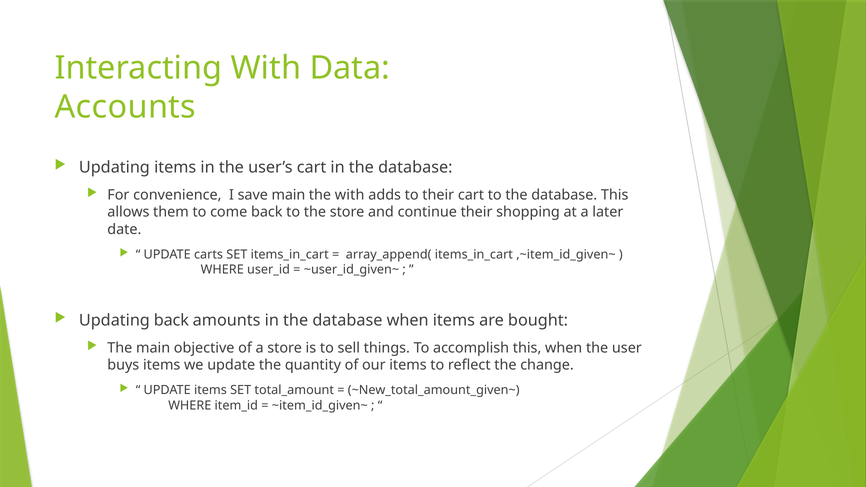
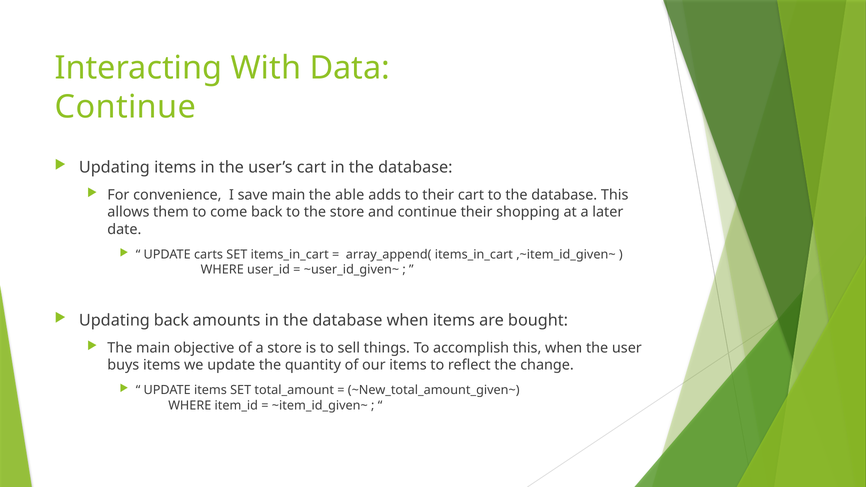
Accounts: Accounts -> Continue (125, 107)
the with: with -> able (350, 195)
